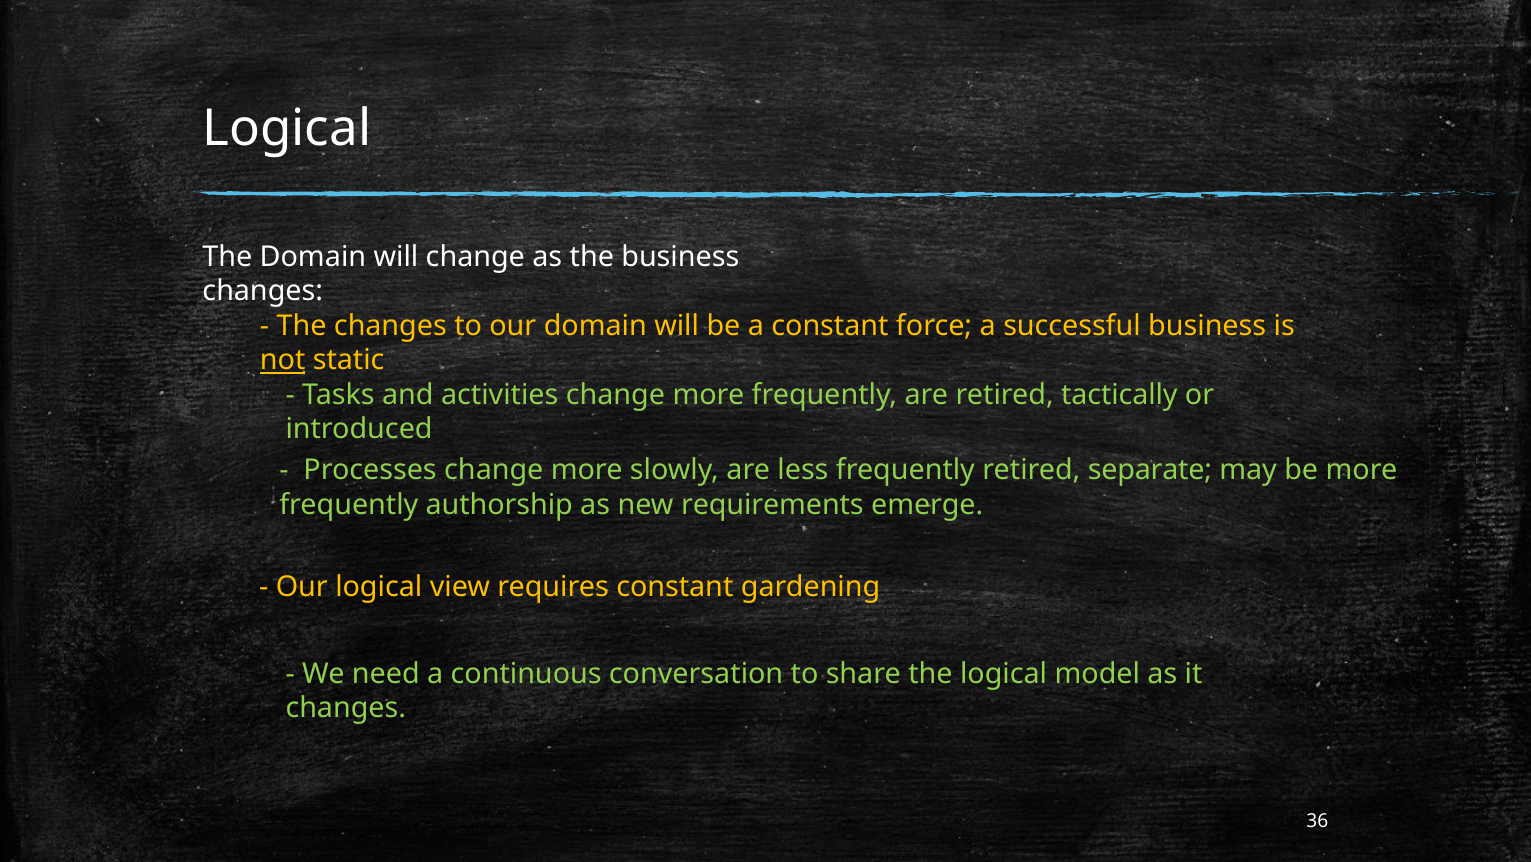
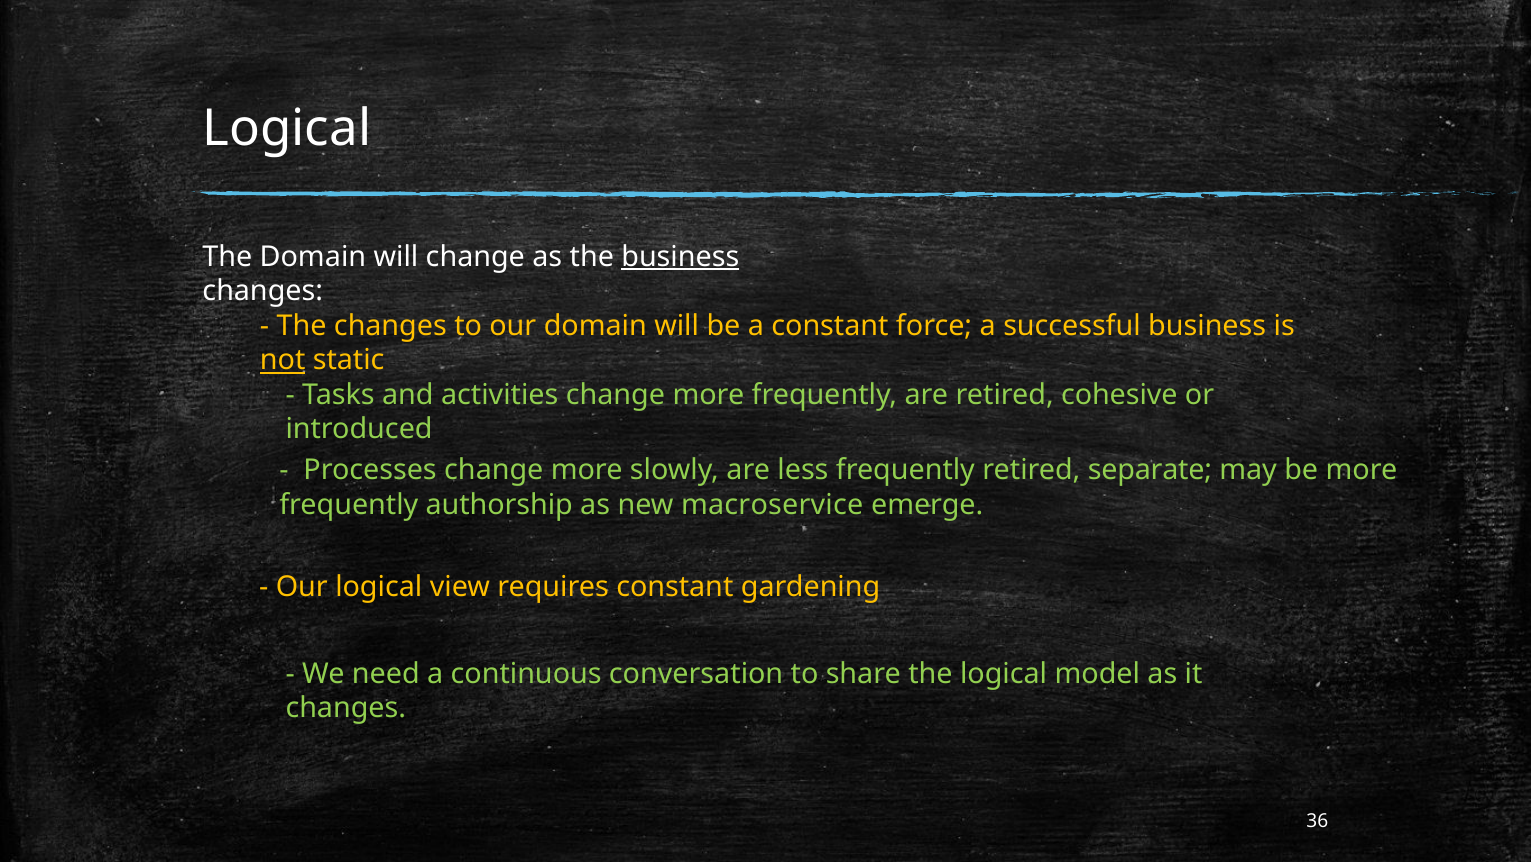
business underline: none -> present (680, 257)
tactically: tactically -> cohesive (1119, 395)
requirements: requirements -> macroservice (772, 505)
